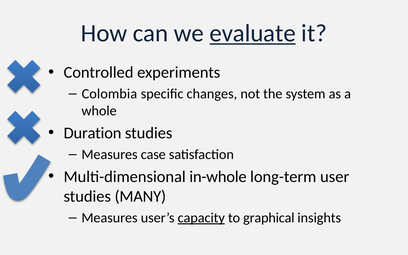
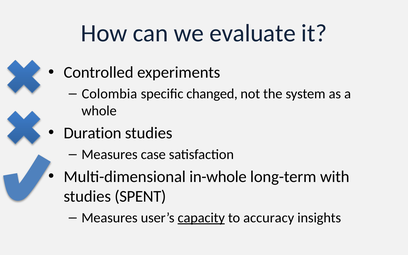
evaluate underline: present -> none (253, 33)
changes: changes -> changed (212, 94)
user: user -> with (335, 177)
MANY: MANY -> SPENT (140, 196)
graphical: graphical -> accuracy (269, 218)
